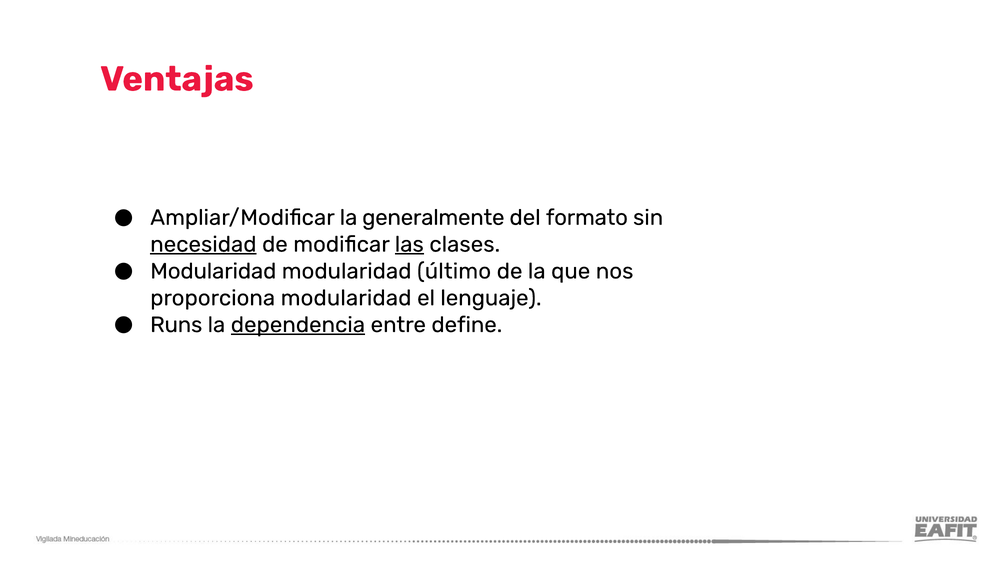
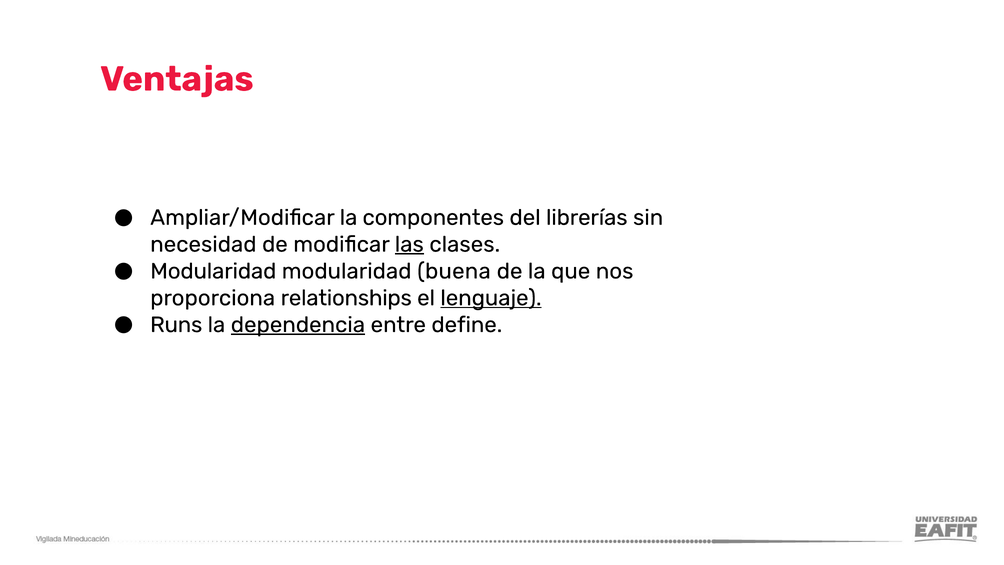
generalmente: generalmente -> componentes (433, 217)
formato: formato -> librerías (587, 217)
necesidad underline: present -> none (203, 244)
último: último -> buena (454, 271)
proporciona modularidad: modularidad -> relationships (346, 298)
lenguaje underline: none -> present (491, 298)
